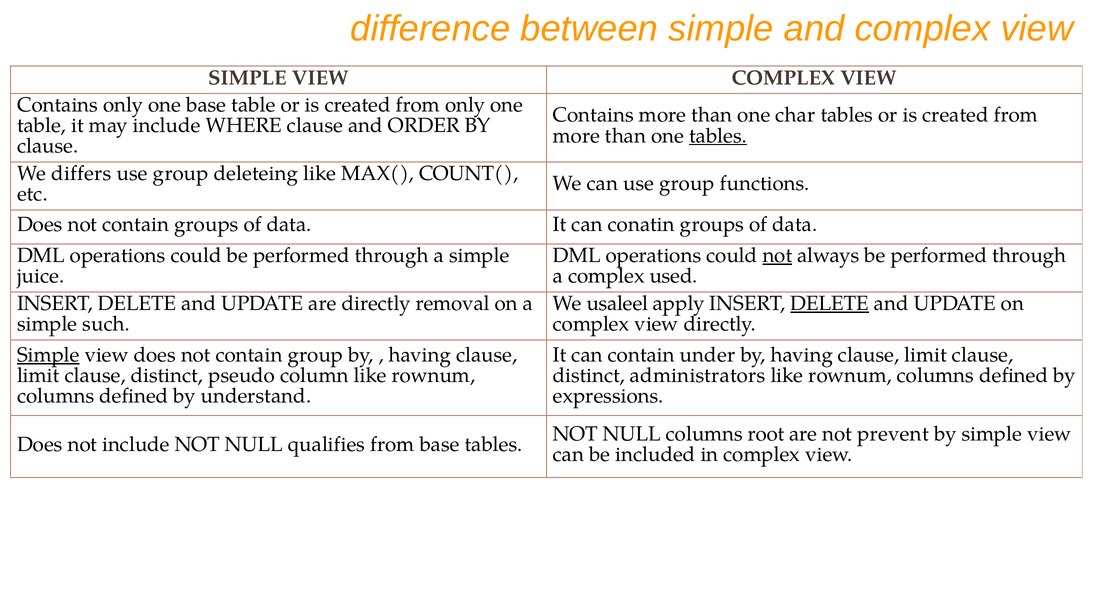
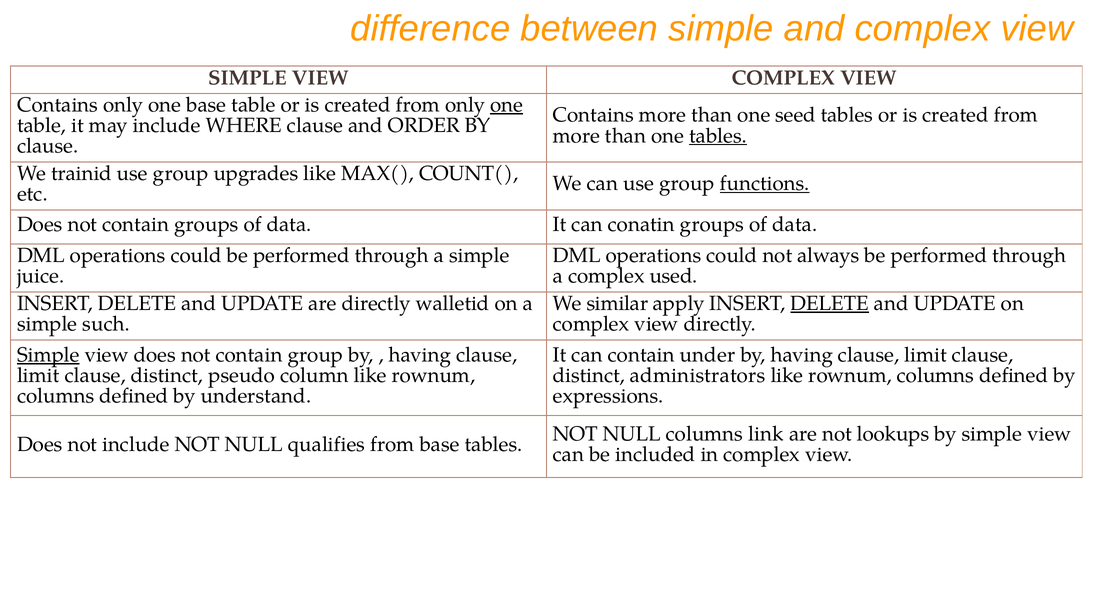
one underline: none -> present (507, 105)
char: char -> seed (796, 115)
differs: differs -> trainid (81, 173)
deleteing: deleteing -> upgrades (256, 173)
functions underline: none -> present (765, 184)
not underline: present -> none (777, 255)
removal: removal -> walletid (453, 303)
usaleel: usaleel -> similar (617, 303)
root: root -> link (766, 434)
prevent: prevent -> lookups (893, 434)
